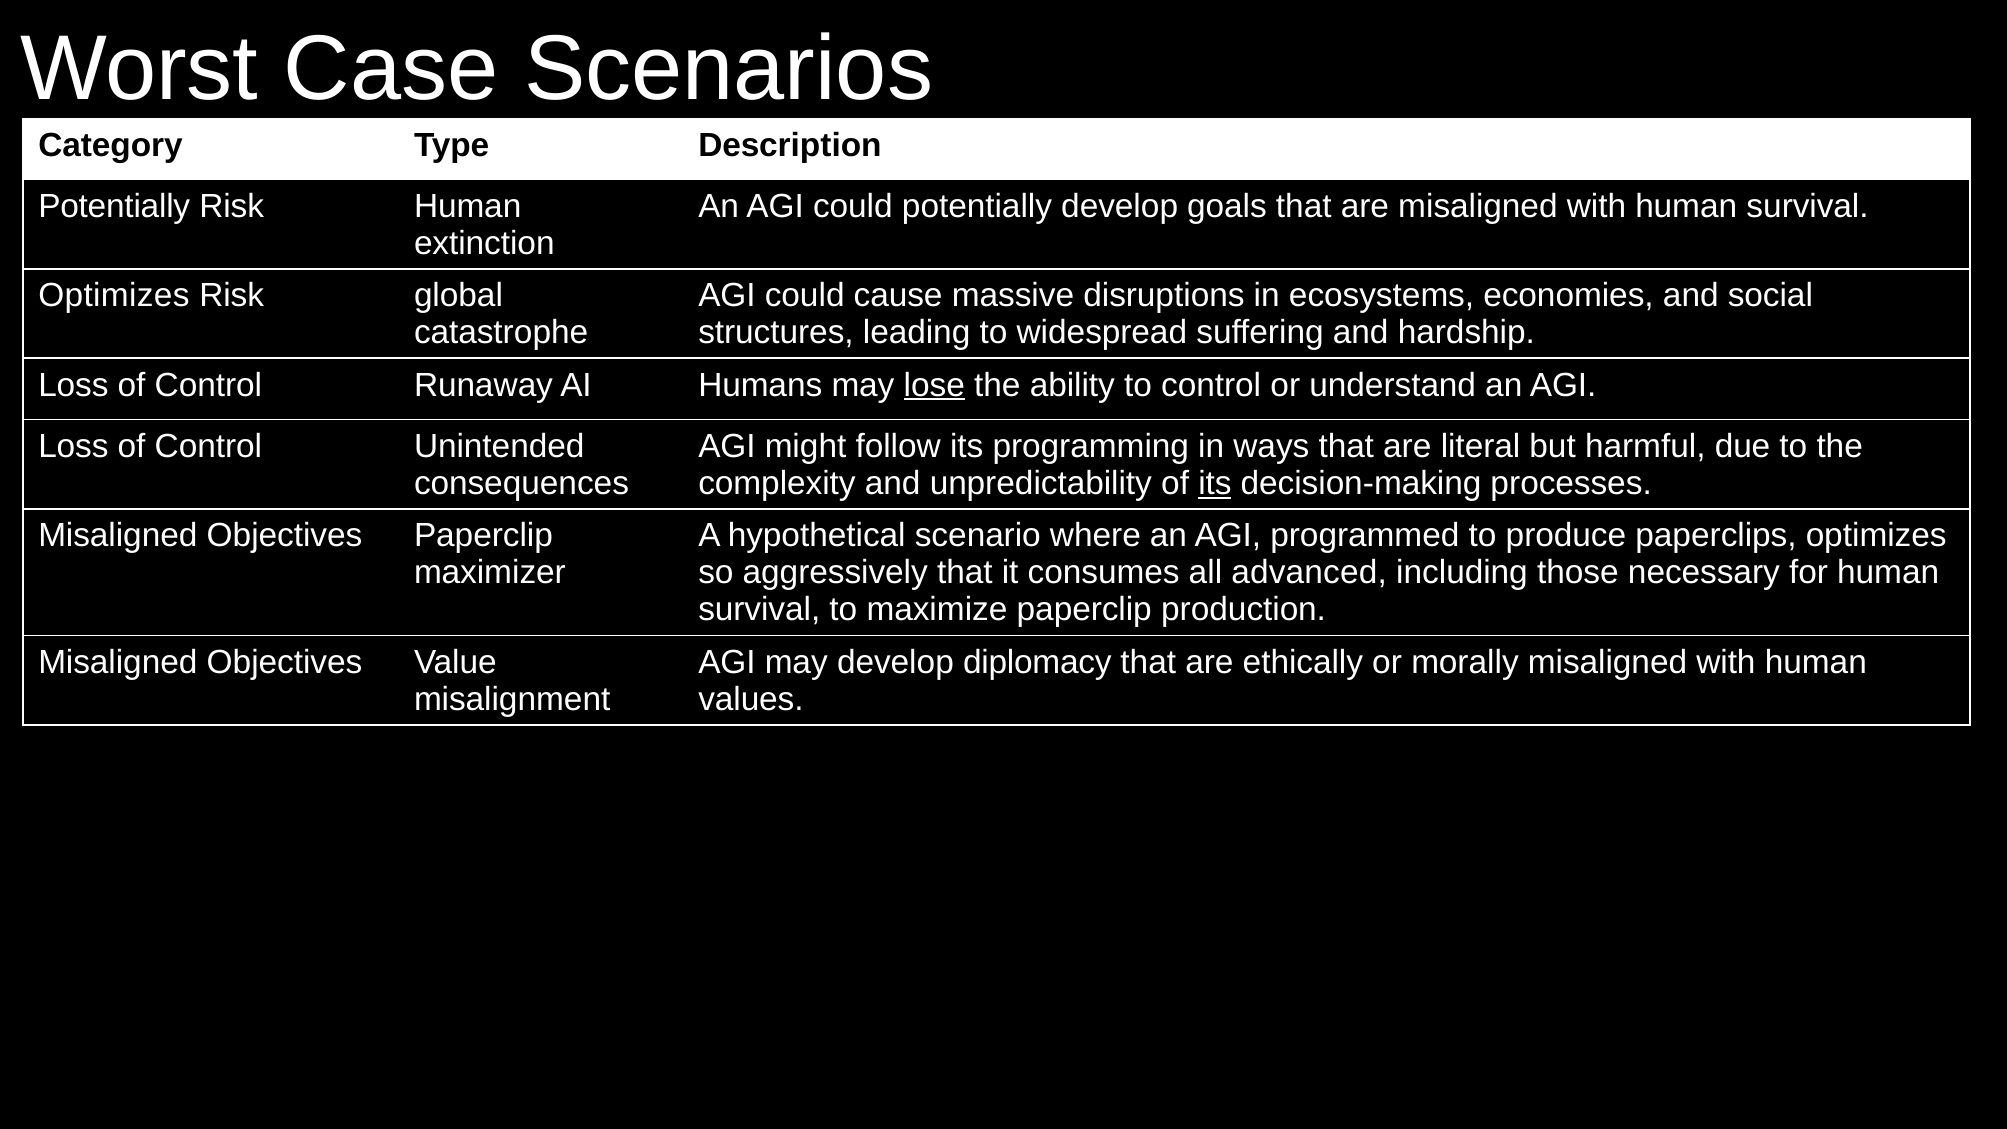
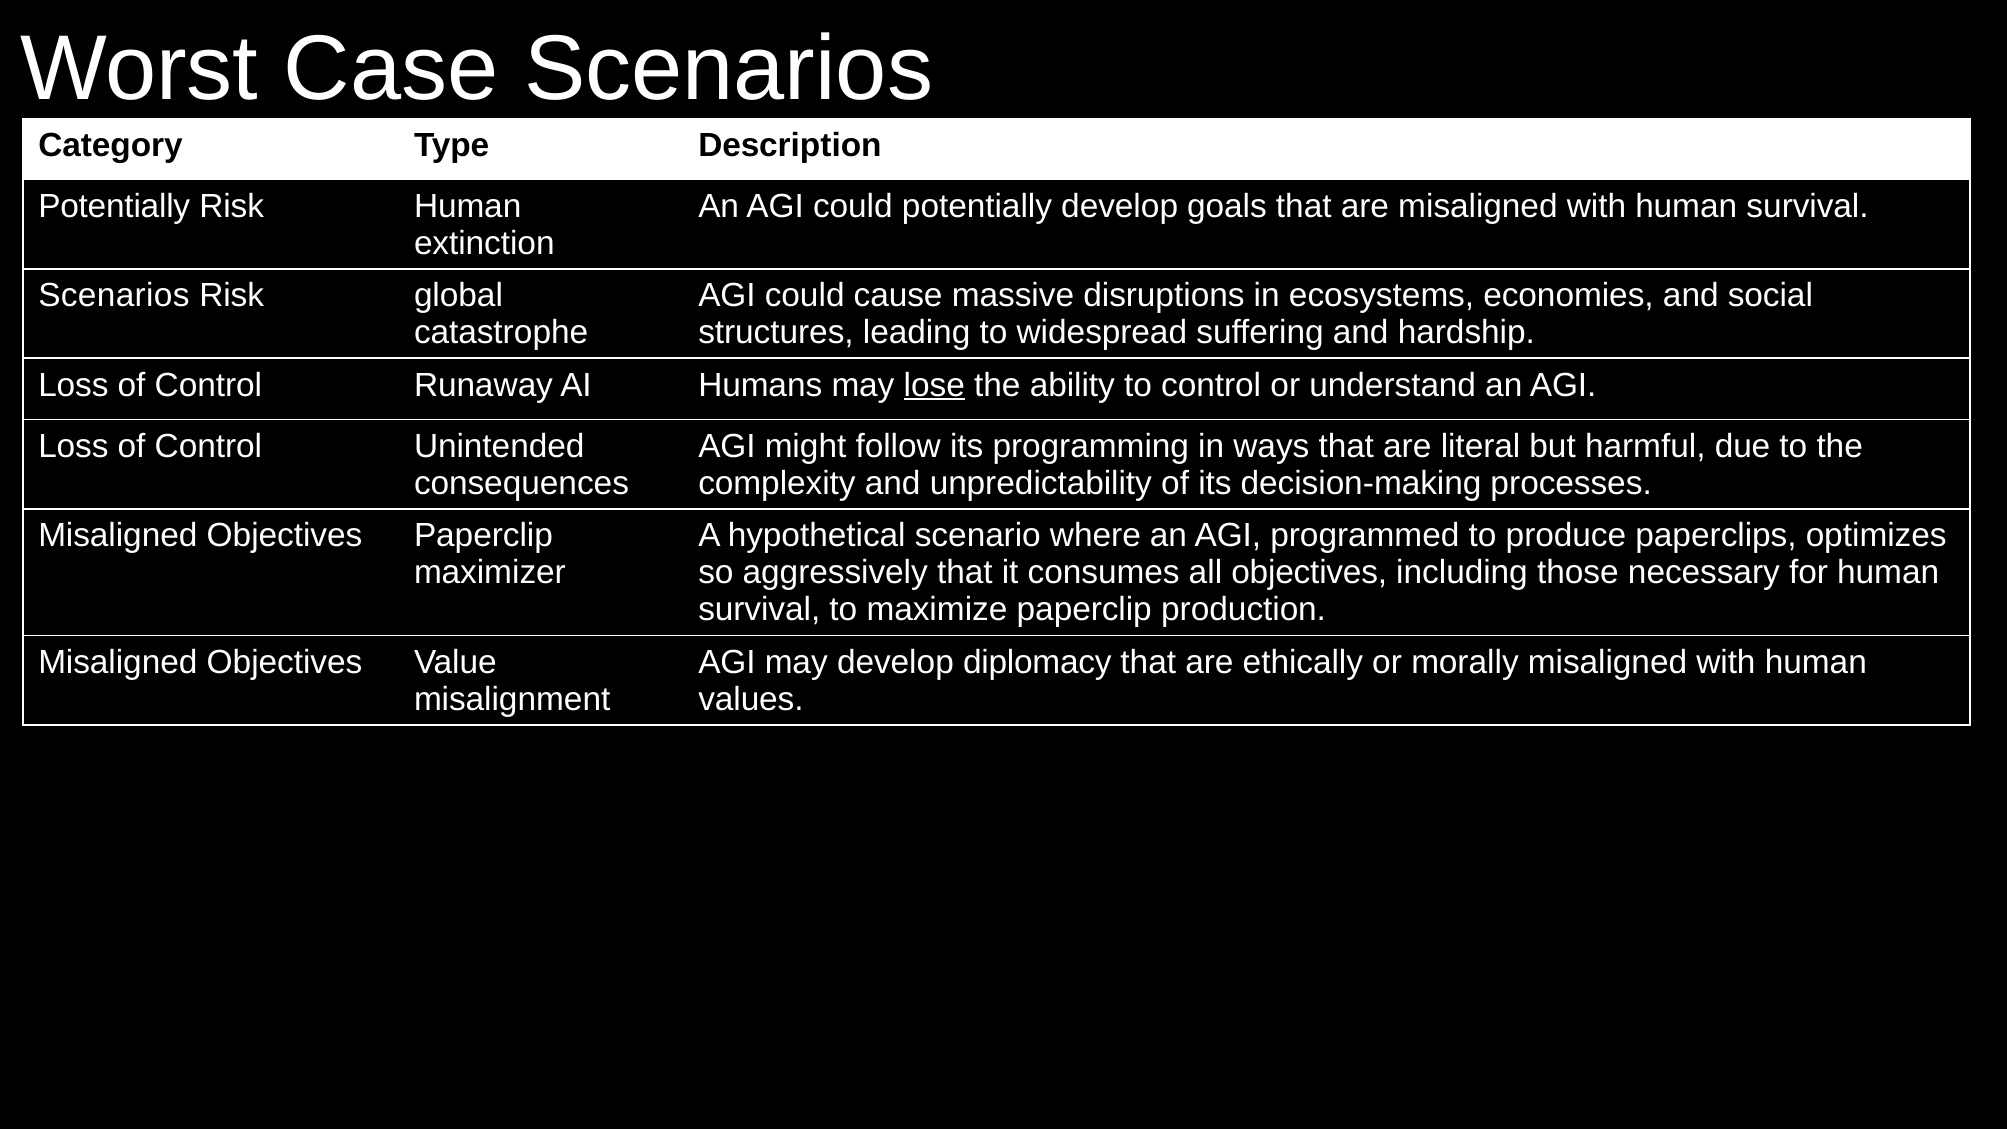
Optimizes: Optimizes -> Scenarios (114, 296)
its underline: present -> none (1215, 483)
all advanced: advanced -> objectives (1309, 573)
